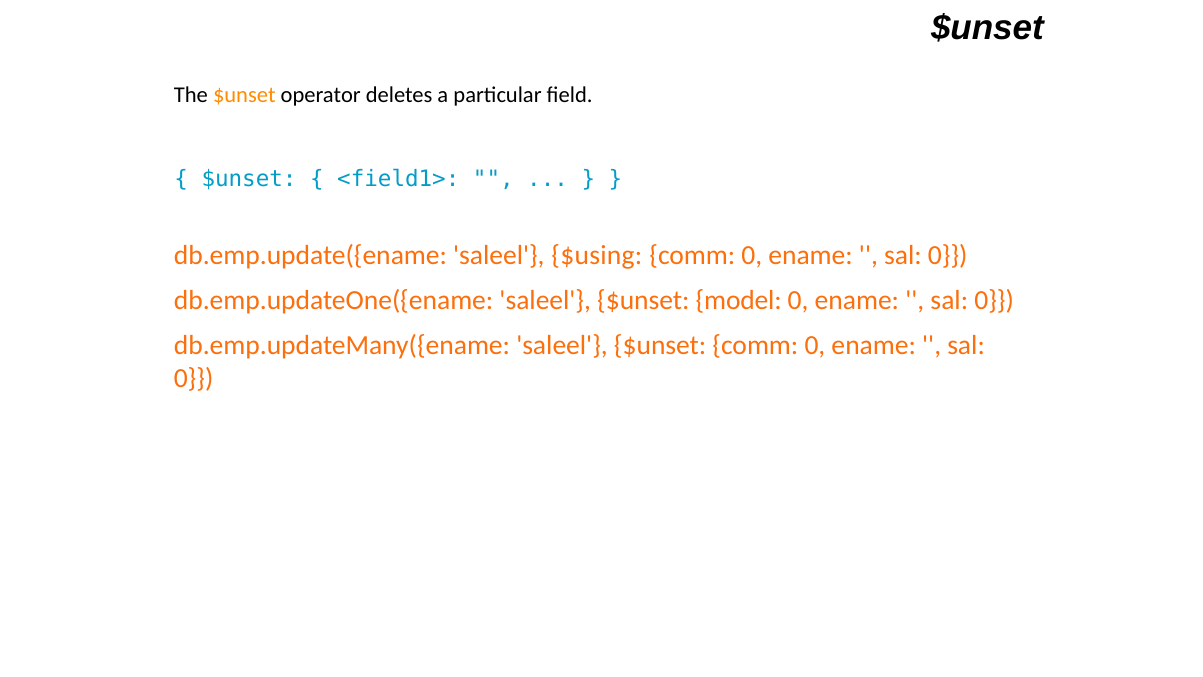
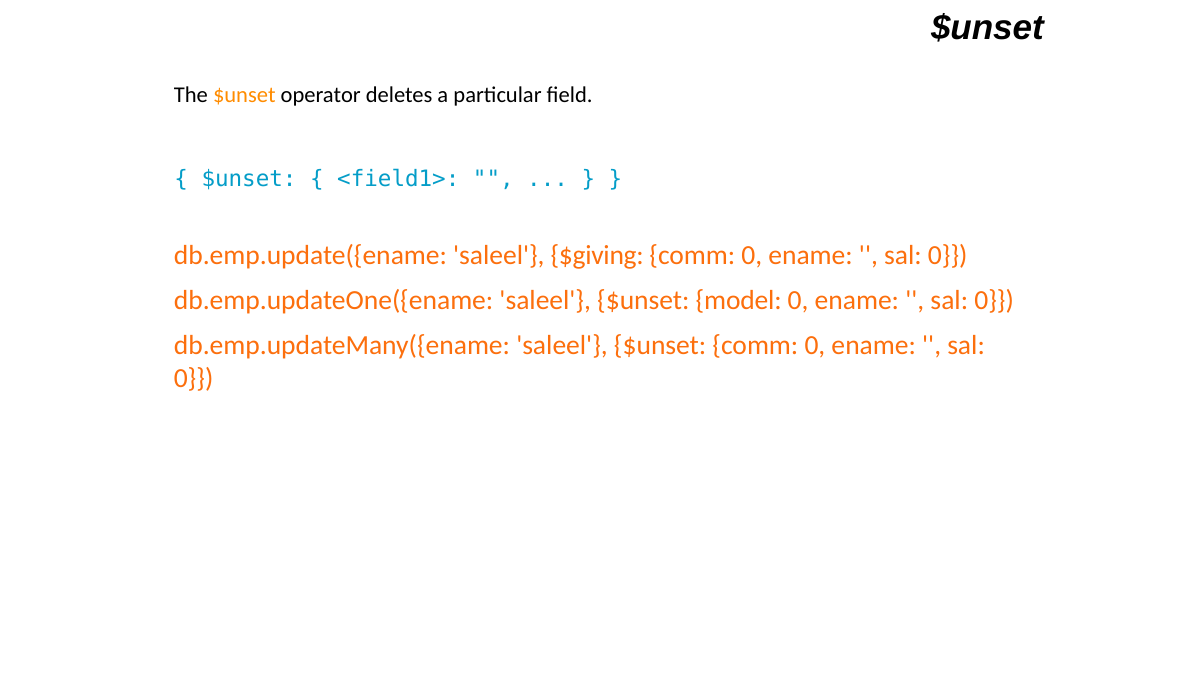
$using: $using -> $giving (597, 255)
